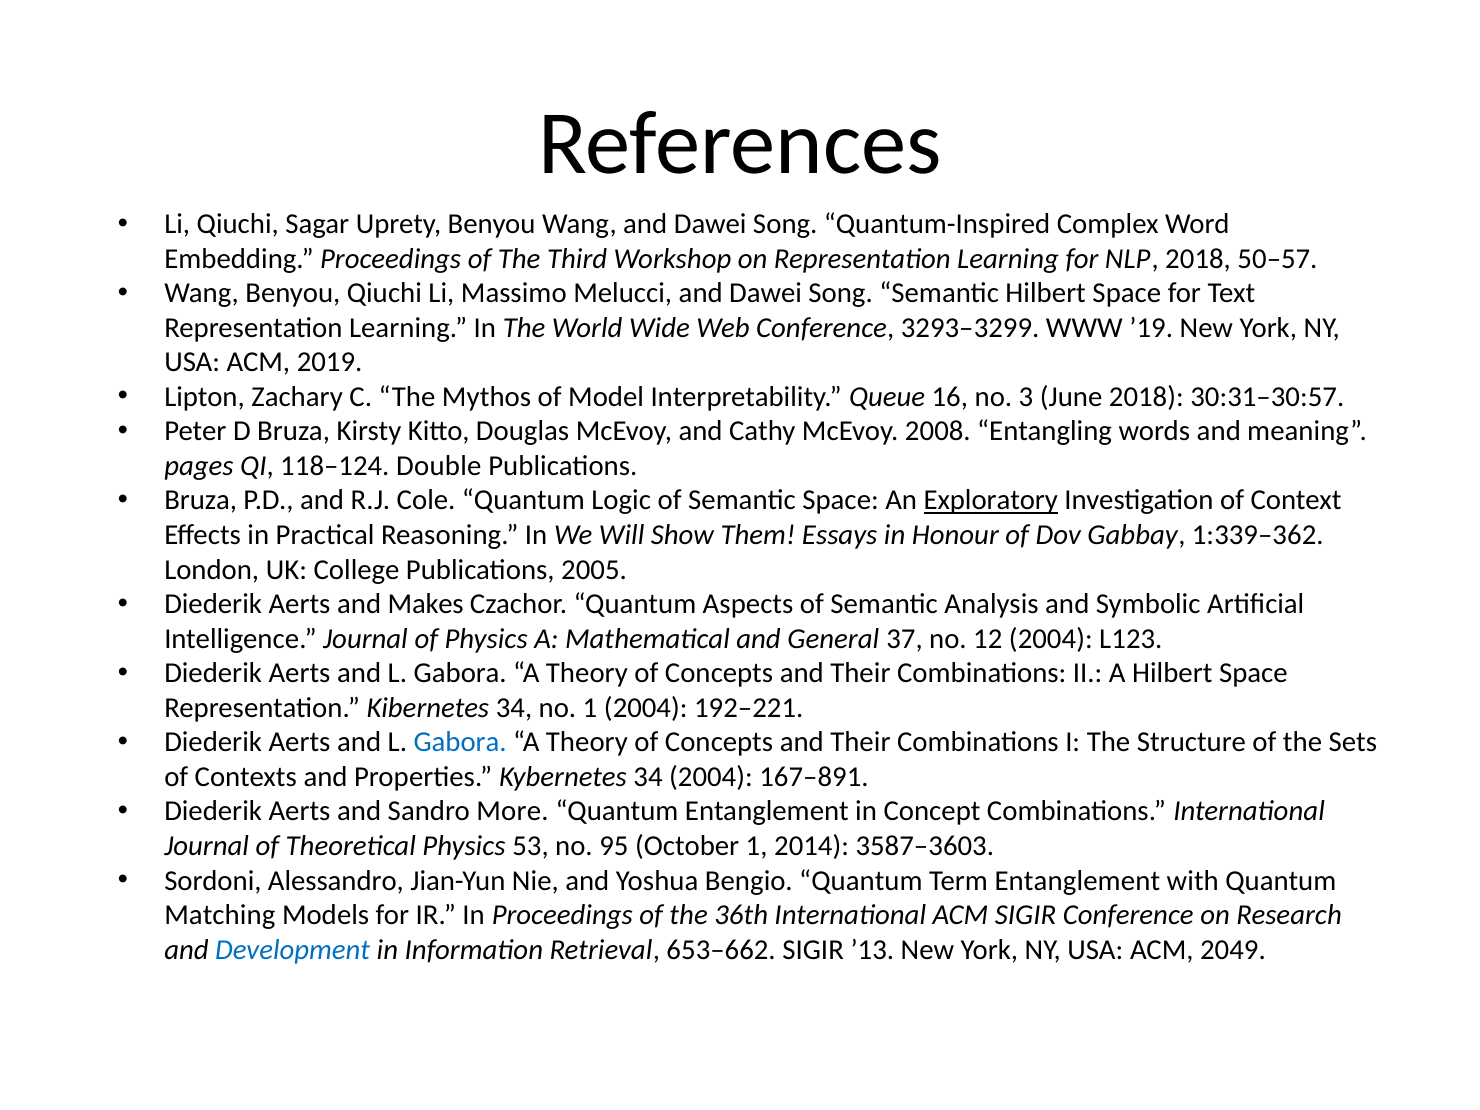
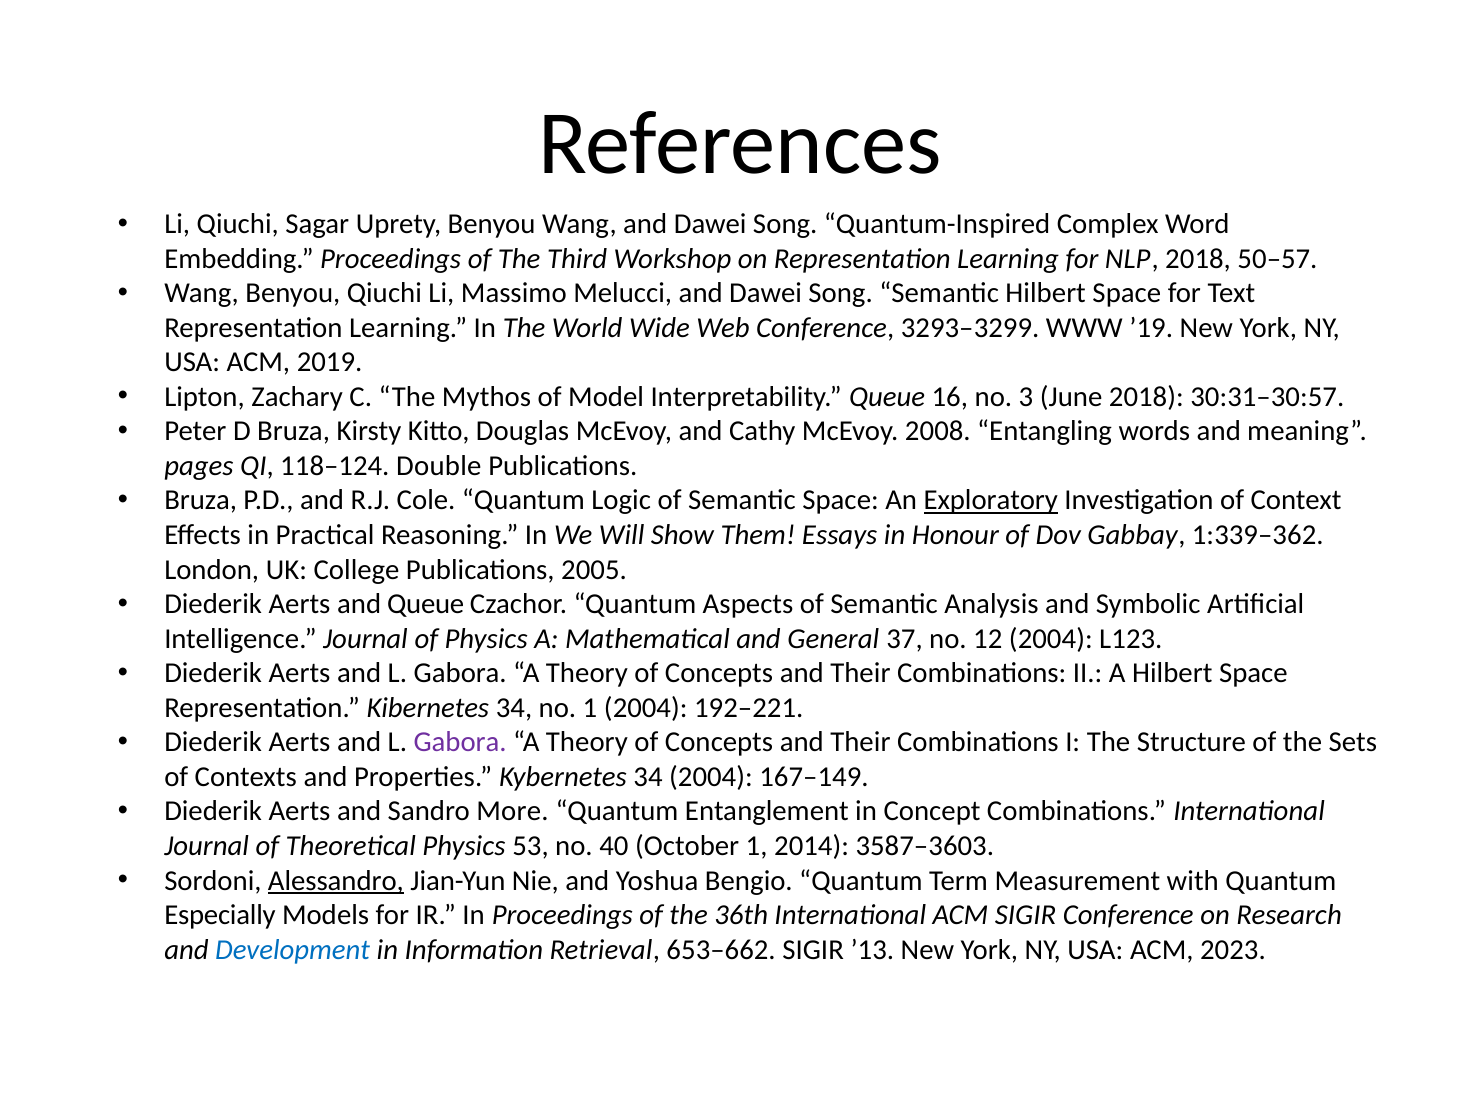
and Makes: Makes -> Queue (426, 604)
Gabora colour: blue -> purple (460, 742)
167–891: 167–891 -> 167–149 (814, 777)
95: 95 -> 40 (614, 846)
Alessandro underline: none -> present (336, 881)
Term Entanglement: Entanglement -> Measurement (1077, 881)
Matching: Matching -> Especially (220, 915)
2049: 2049 -> 2023 (1233, 950)
